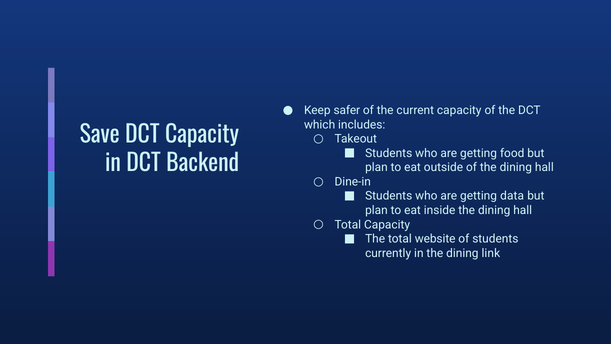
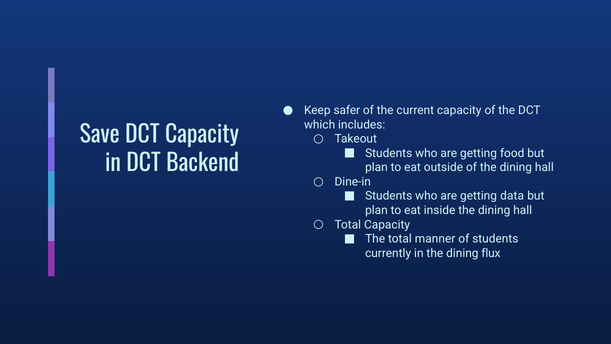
website: website -> manner (435, 239)
link: link -> flux (491, 253)
